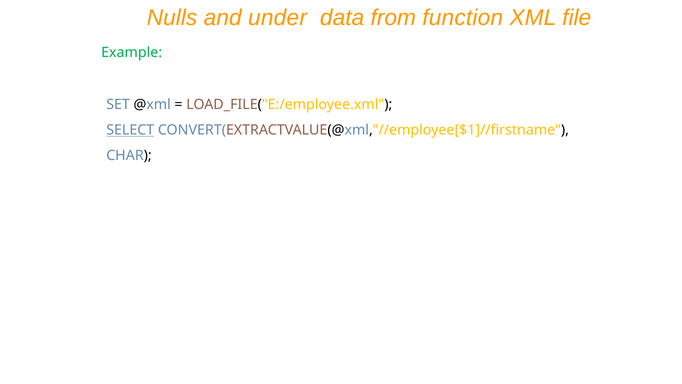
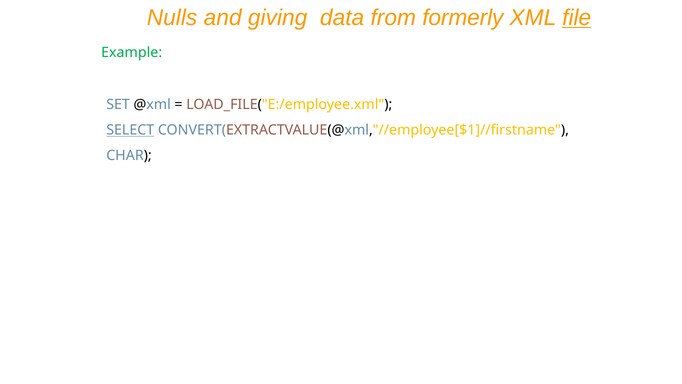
under: under -> giving (278, 18)
function: function -> formerly (463, 18)
file underline: none -> present (577, 18)
